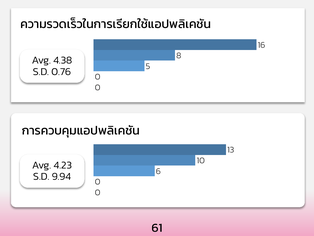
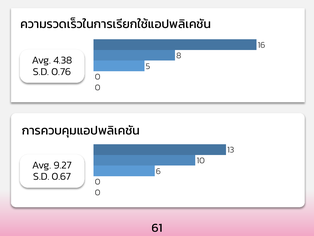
4.23: 4.23 -> 9.27 (63, 165)
9.94: 9.94 -> 0.67 (61, 176)
